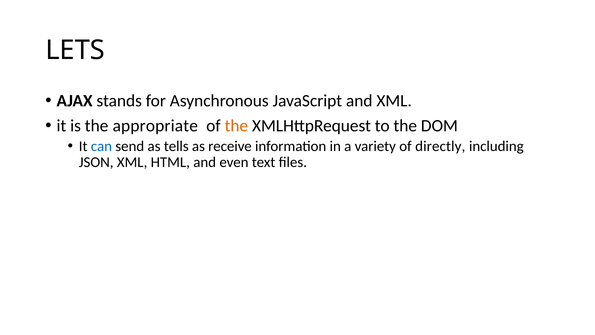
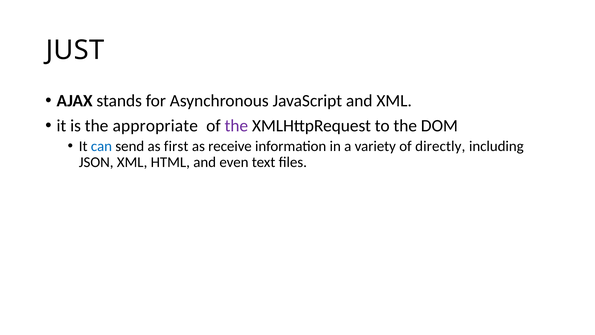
LETS: LETS -> JUST (75, 50)
the colour: orange -> purple (236, 126)
tells: tells -> first (176, 146)
